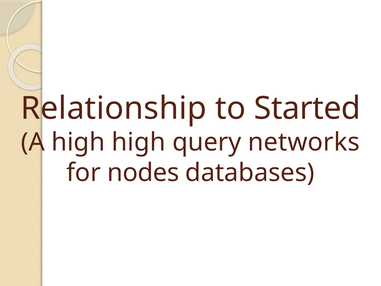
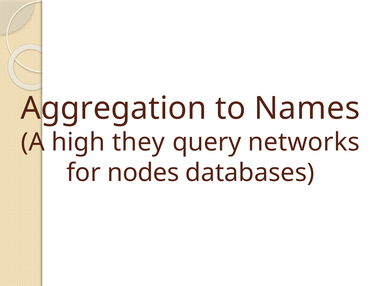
Relationship: Relationship -> Aggregation (114, 108)
Started: Started -> Names (307, 108)
high high: high -> they (138, 142)
